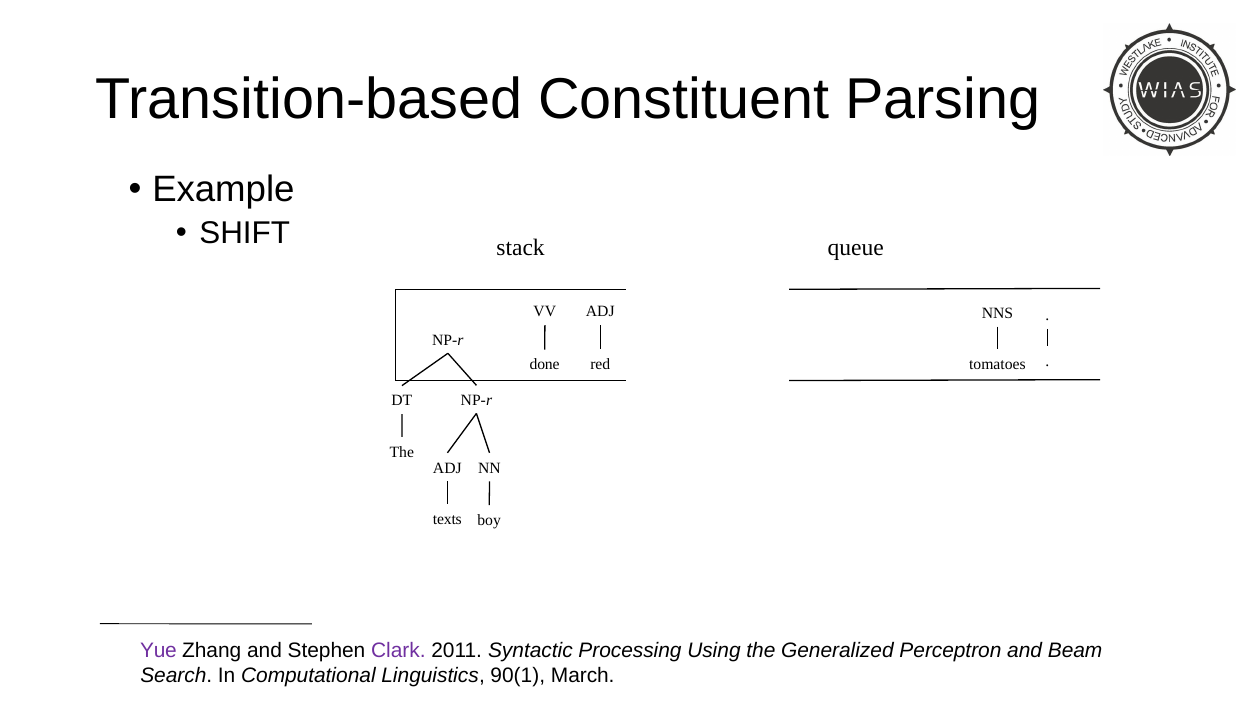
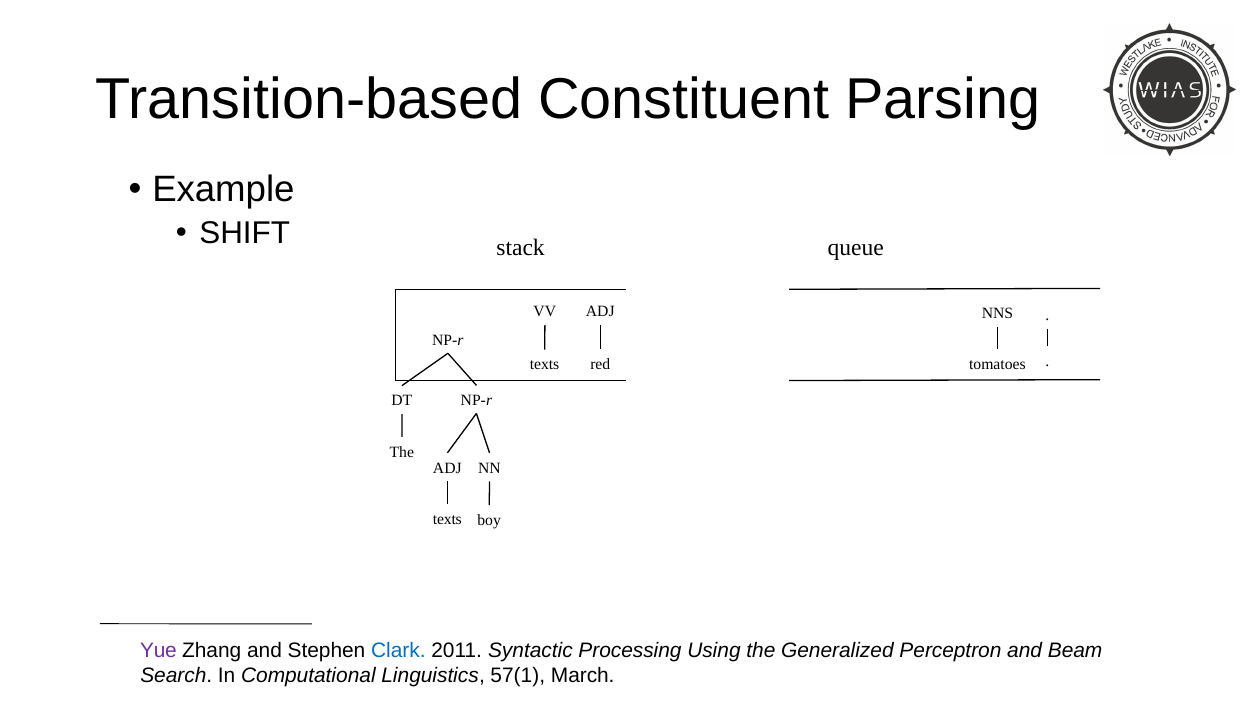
done: done -> texts (545, 365)
Clark colour: purple -> blue (398, 650)
90(1: 90(1 -> 57(1 (518, 675)
